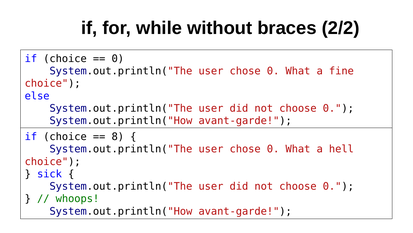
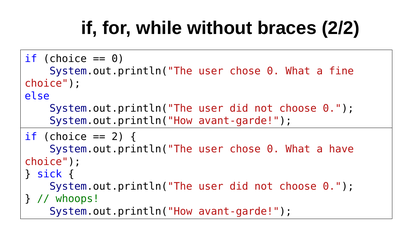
8: 8 -> 2 (118, 136)
hell: hell -> have (341, 149)
